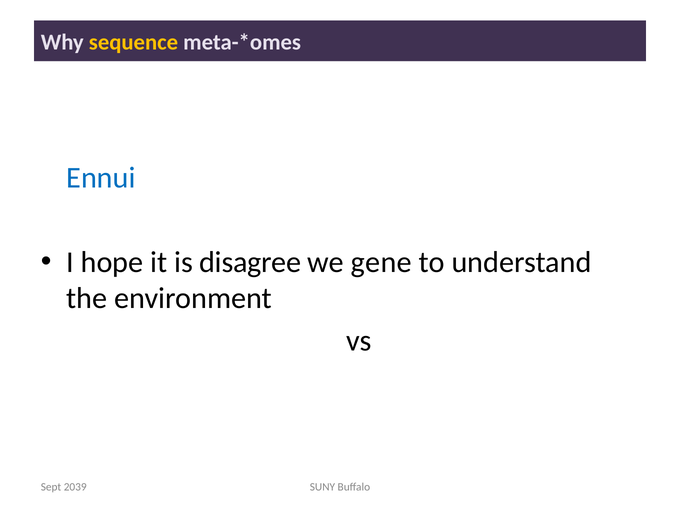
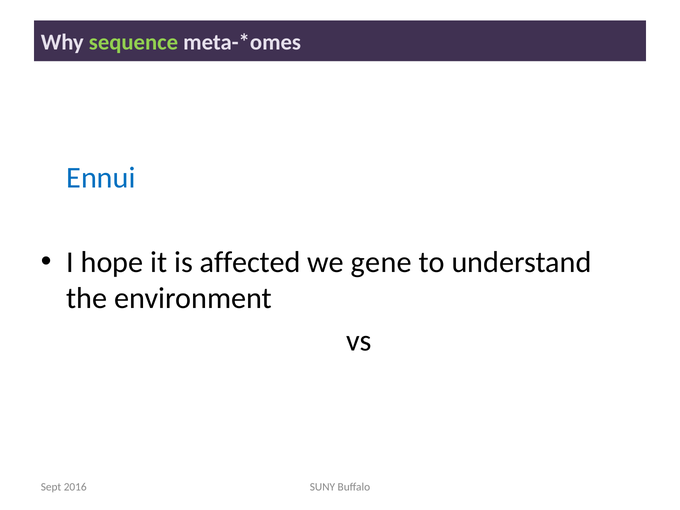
sequence colour: yellow -> light green (133, 42)
disagree: disagree -> affected (250, 262)
2039: 2039 -> 2016 (75, 487)
